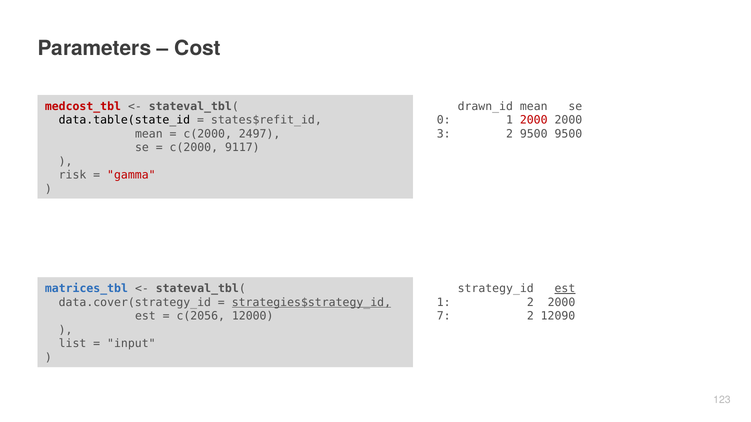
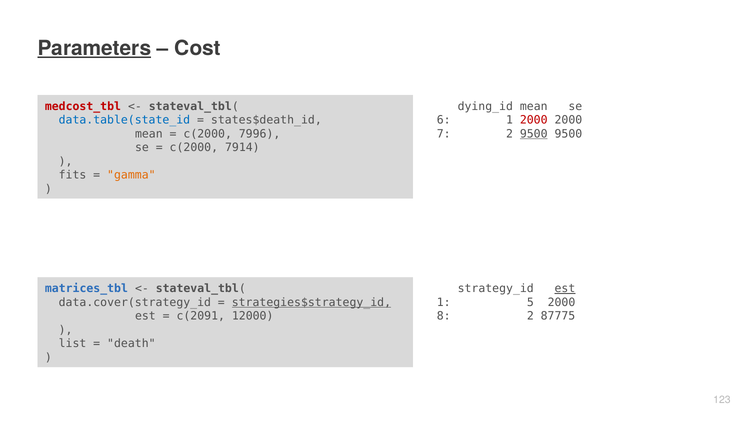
Parameters underline: none -> present (94, 48)
drawn_id: drawn_id -> dying_id (485, 106)
data.table(state_id colour: black -> blue (124, 120)
states$refit_id: states$refit_id -> states$death_id (266, 120)
0: 0 -> 6 (444, 120)
2497: 2497 -> 7996 (260, 134)
3: 3 -> 7 (444, 134)
9500 underline: none -> present (534, 134)
9117: 9117 -> 7914 (242, 148)
risk: risk -> fits (73, 175)
gamma colour: red -> orange (131, 175)
1 2: 2 -> 5 (530, 303)
c(2056: c(2056 -> c(2091 (201, 316)
7: 7 -> 8 (444, 316)
12090: 12090 -> 87775 (558, 316)
input: input -> death (131, 344)
